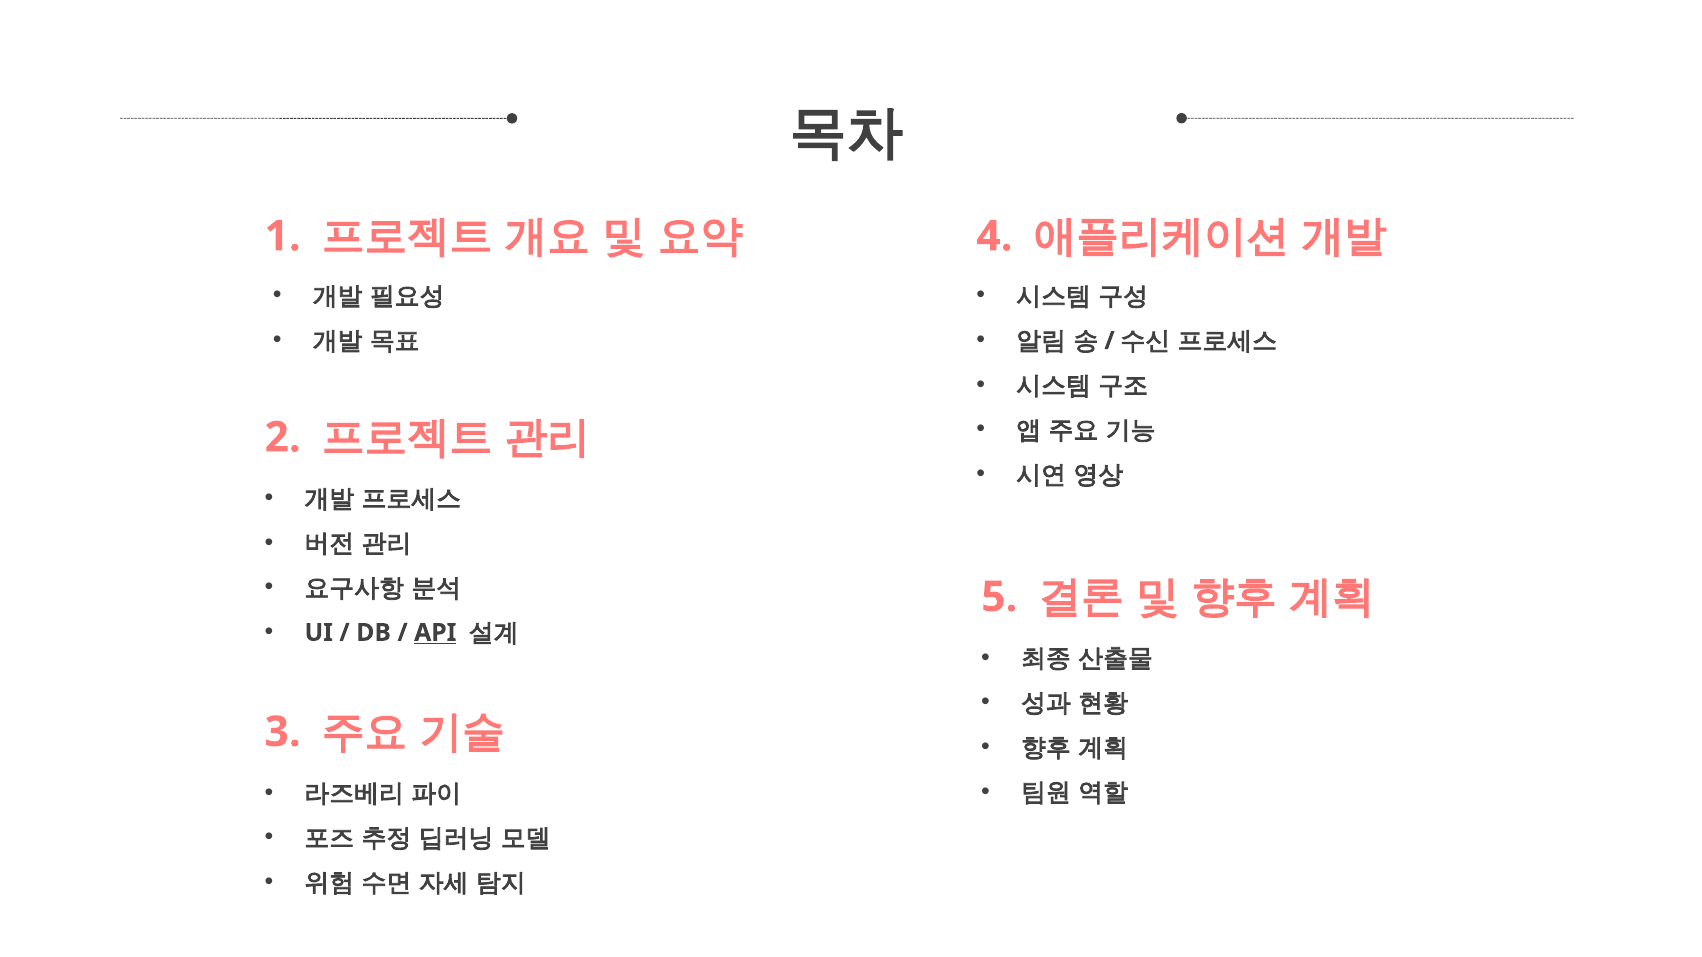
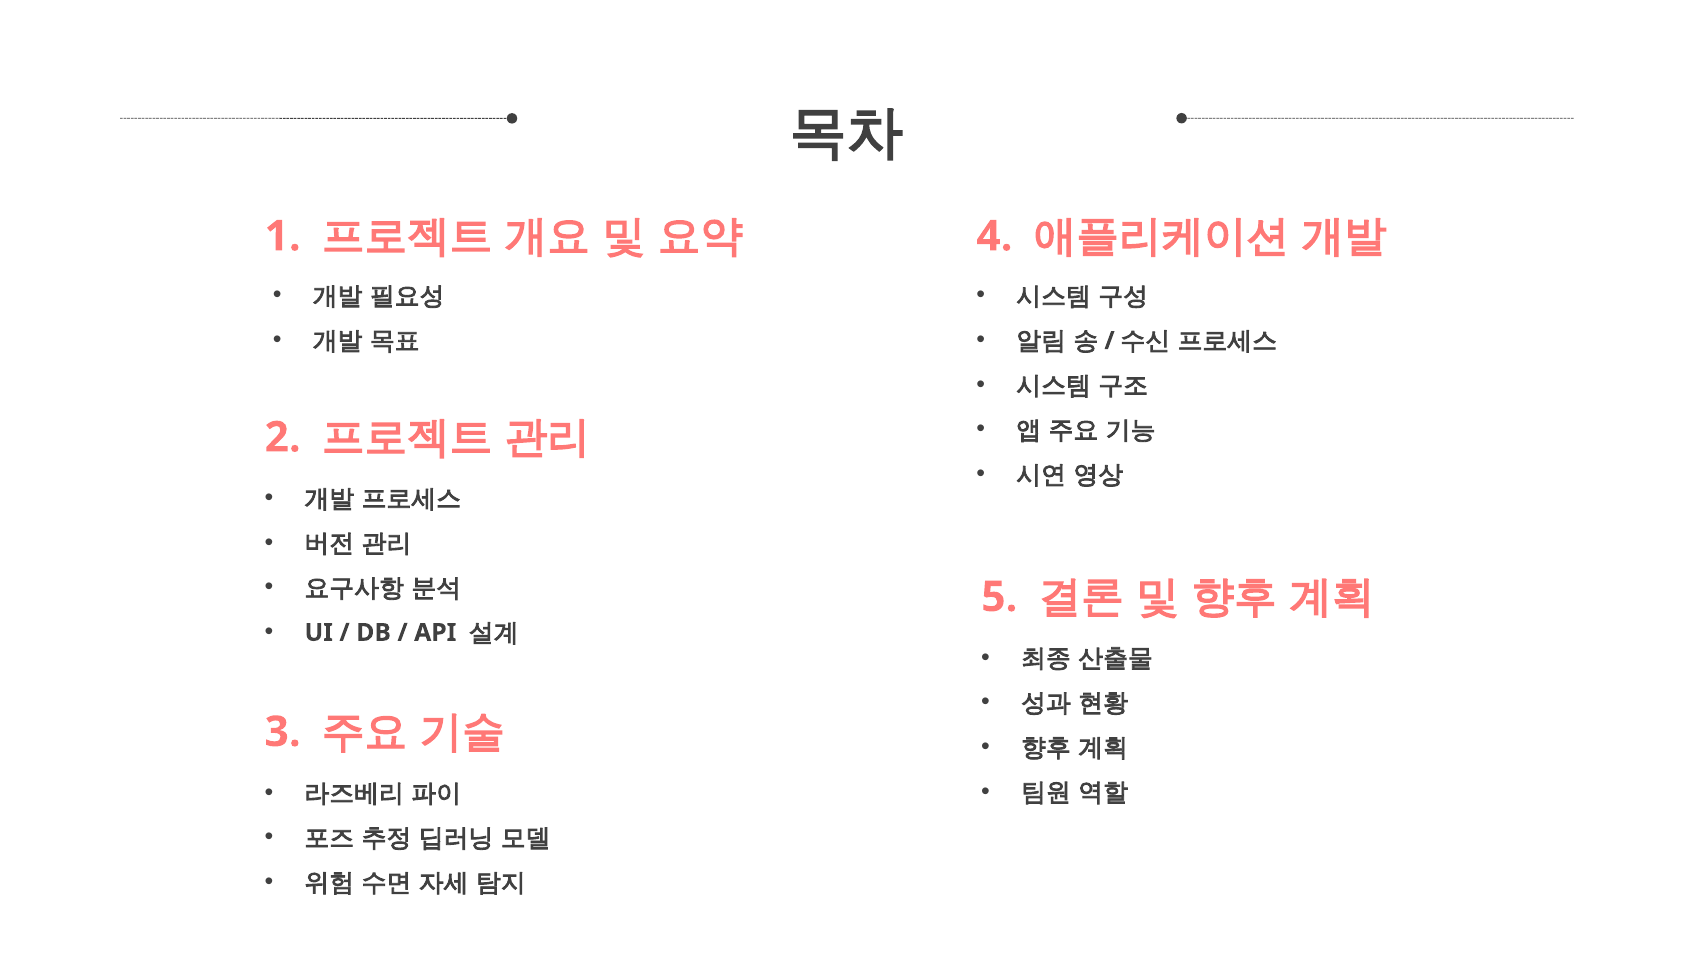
API underline: present -> none (435, 633)
